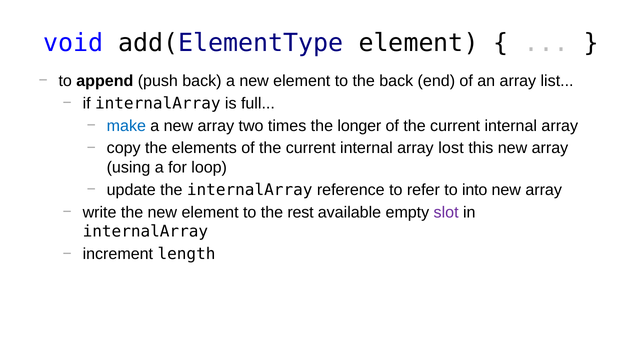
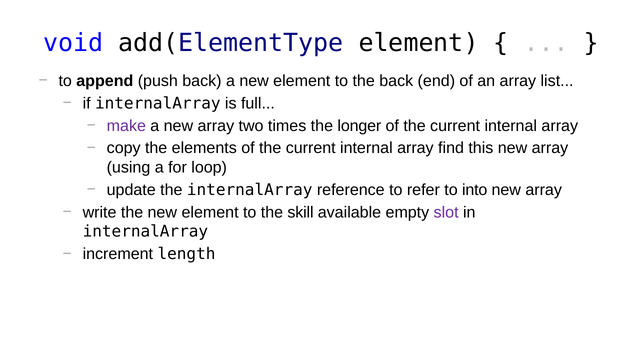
make colour: blue -> purple (126, 126)
lost: lost -> find (451, 148)
rest: rest -> skill (301, 212)
